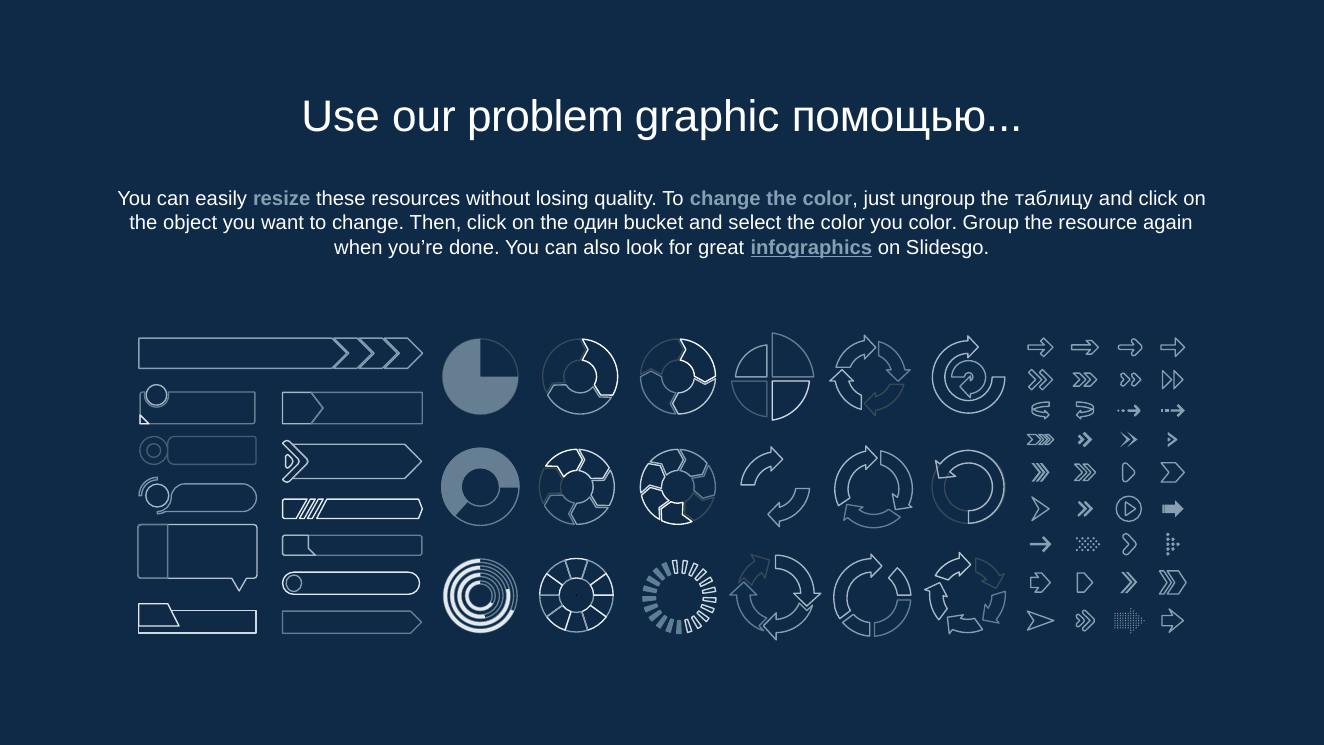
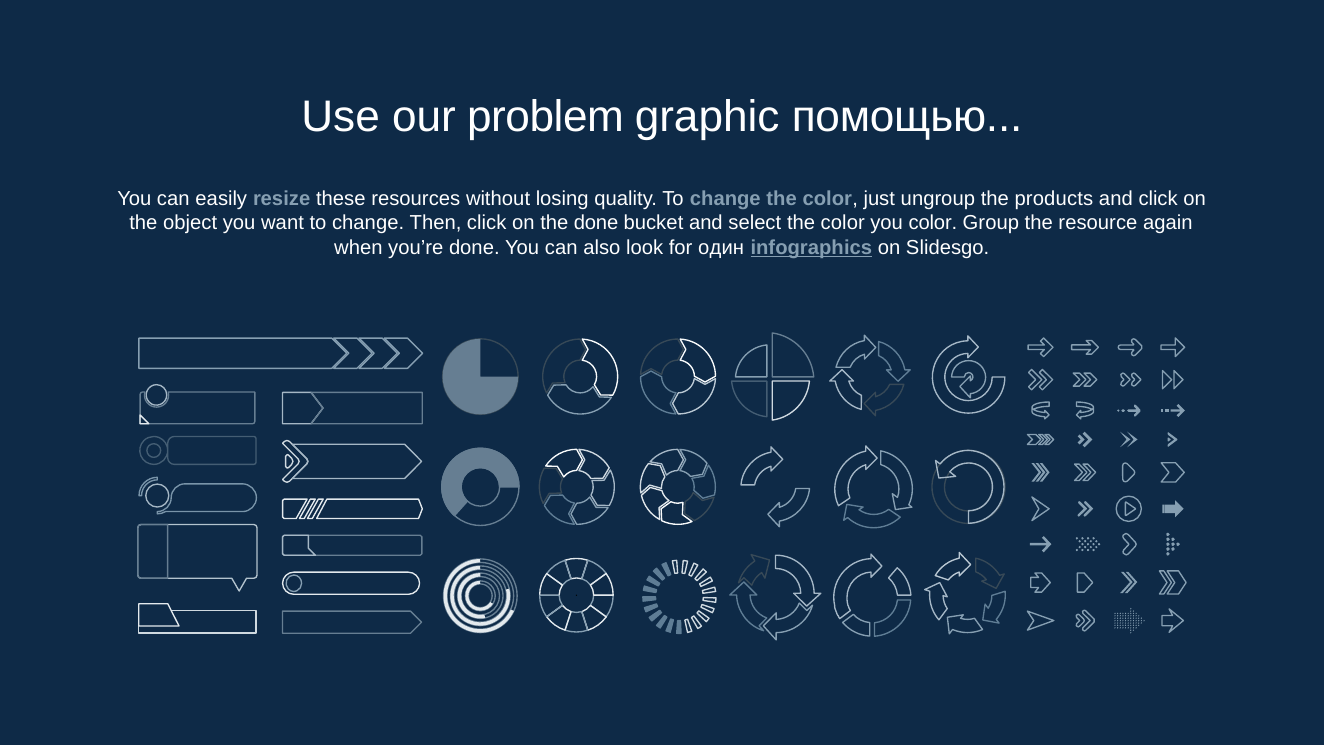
таблицу: таблицу -> products (1054, 199)
the один: один -> done (596, 223)
great: great -> один (721, 247)
